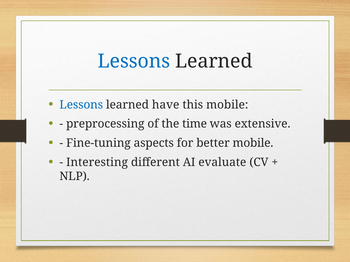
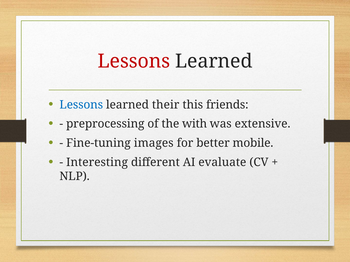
Lessons colour: blue -> red (134, 61)
have: have -> their (166, 105)
this mobile: mobile -> friends (227, 105)
time: time -> with (195, 124)
aspects: aspects -> images (154, 143)
